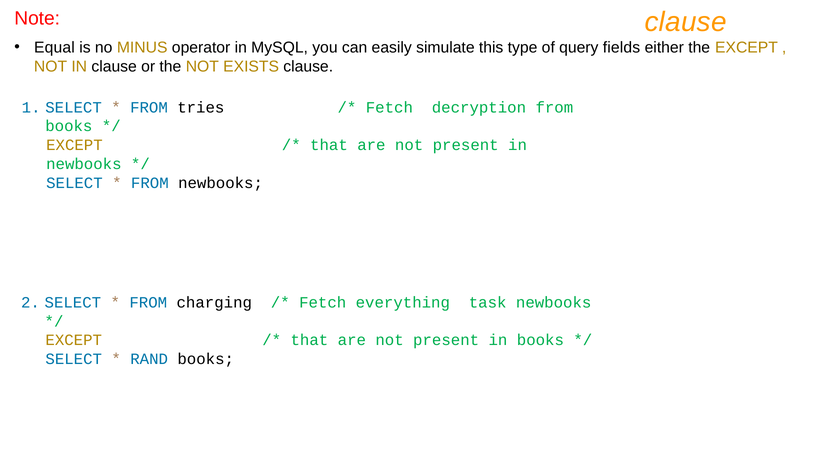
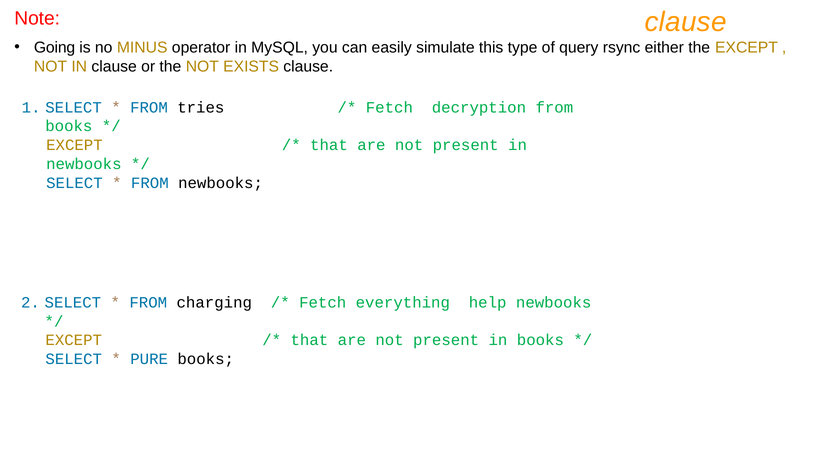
Equal: Equal -> Going (55, 48)
fields: fields -> rsync (622, 48)
task: task -> help (488, 302)
RAND: RAND -> PURE (149, 359)
